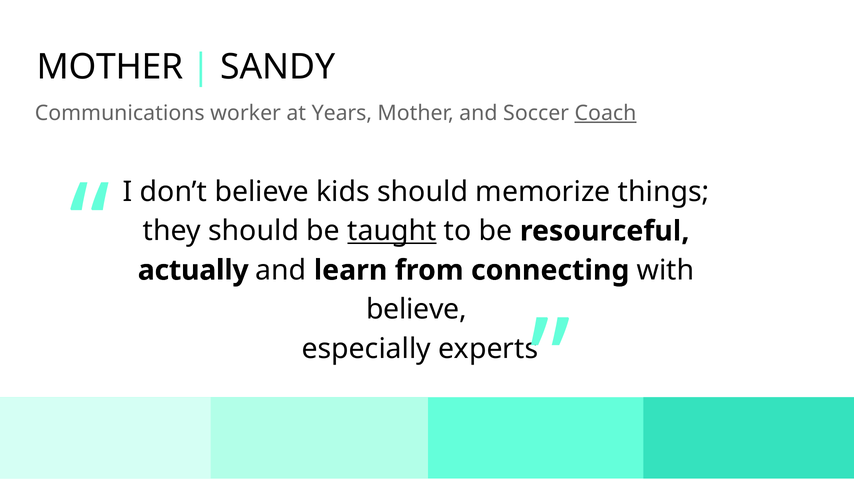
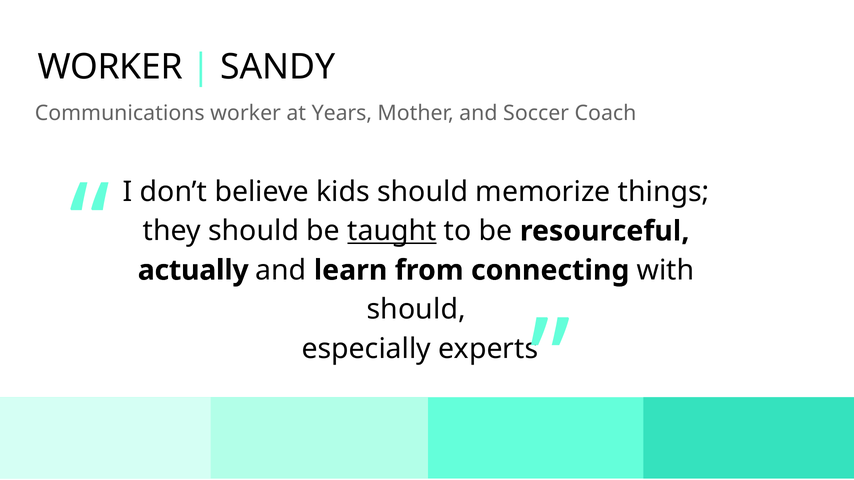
MOTHER: MOTHER -> WORKER (110, 67)
Coach underline: present -> none (606, 113)
believe: believe -> should (416, 310)
